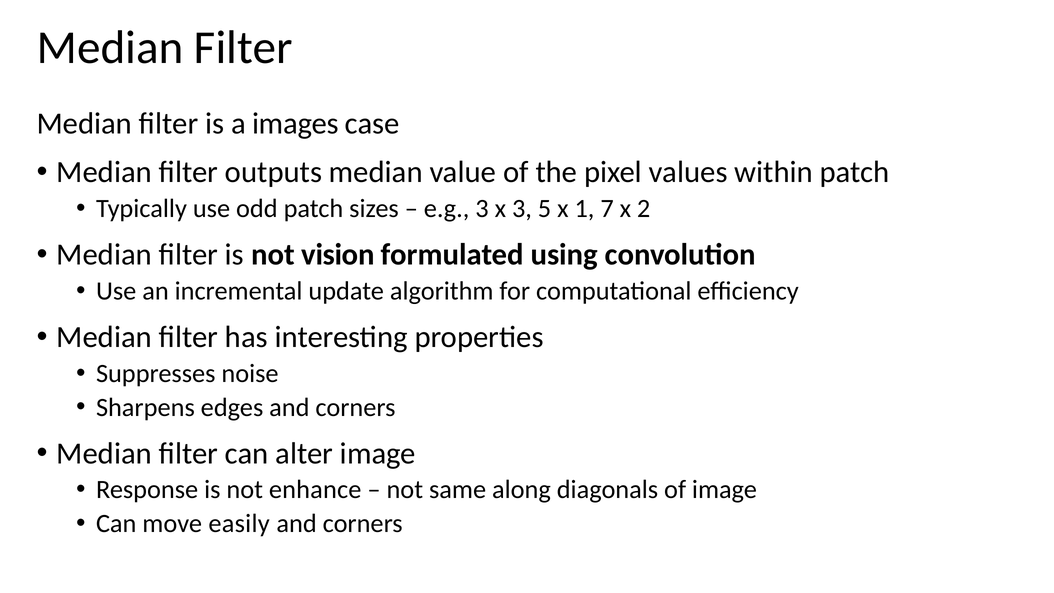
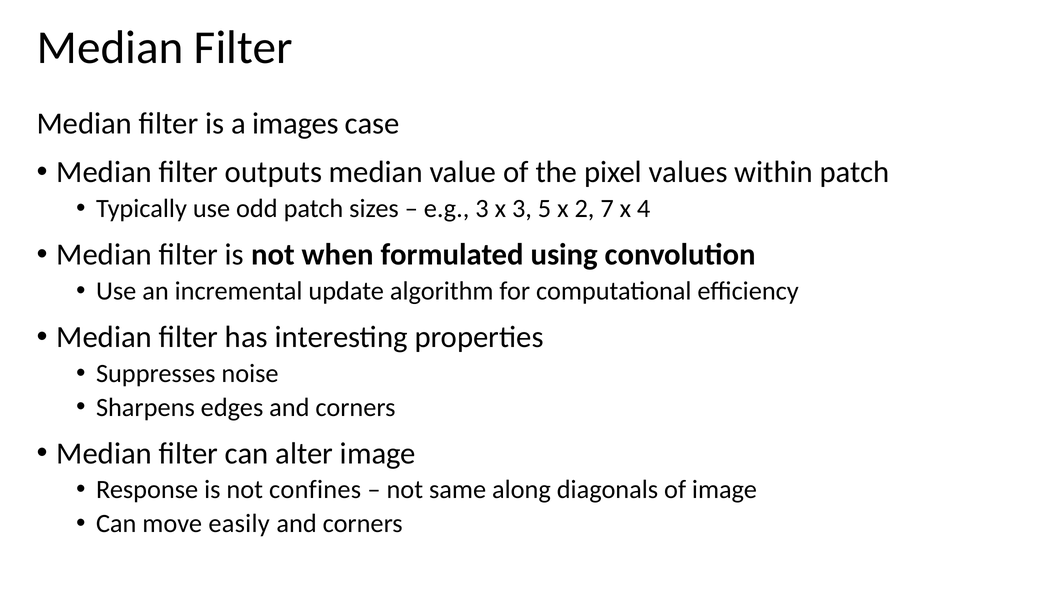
1: 1 -> 2 (584, 208)
2: 2 -> 4 (644, 208)
vision: vision -> when (338, 255)
enhance: enhance -> confines (315, 490)
